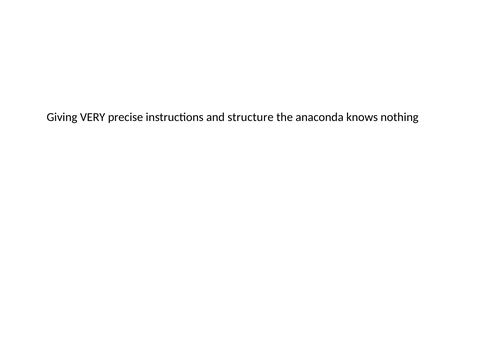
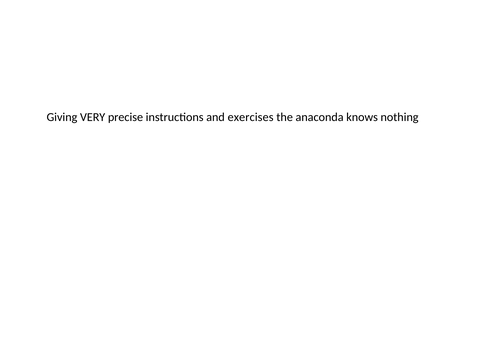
structure: structure -> exercises (251, 117)
